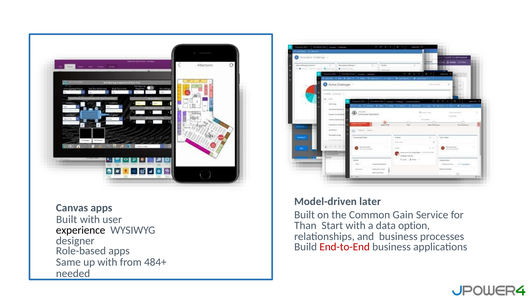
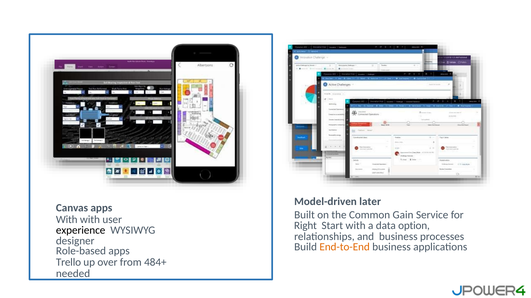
Built: Built -> With (67, 220)
Than: Than -> Right (305, 226)
End-to-End colour: red -> orange (345, 248)
Same: Same -> Trello (68, 263)
up with: with -> over (107, 263)
